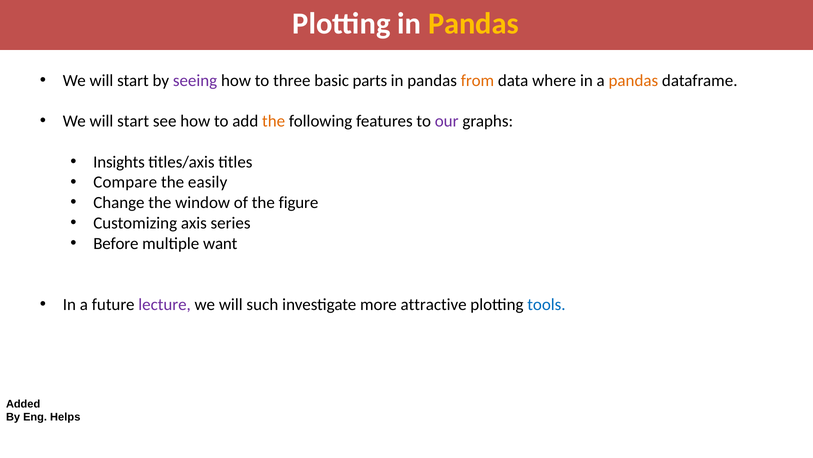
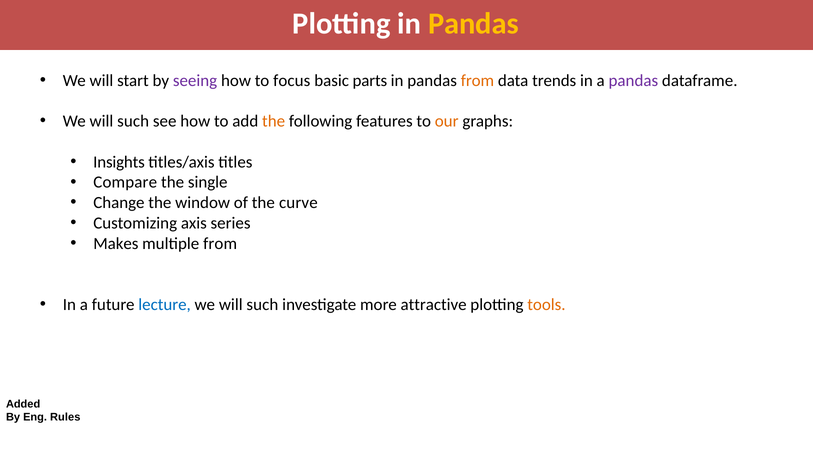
three: three -> focus (292, 80)
where: where -> trends (554, 80)
pandas colour: orange -> purple (633, 80)
start: start -> such (133, 121)
our colour: purple -> orange (447, 121)
easily: easily -> single (208, 182)
figure: figure -> curve (298, 202)
Before: Before -> Makes (116, 243)
multiple want: want -> from (220, 243)
lecture colour: purple -> blue (165, 304)
tools colour: blue -> orange (546, 304)
Helps: Helps -> Rules (65, 417)
